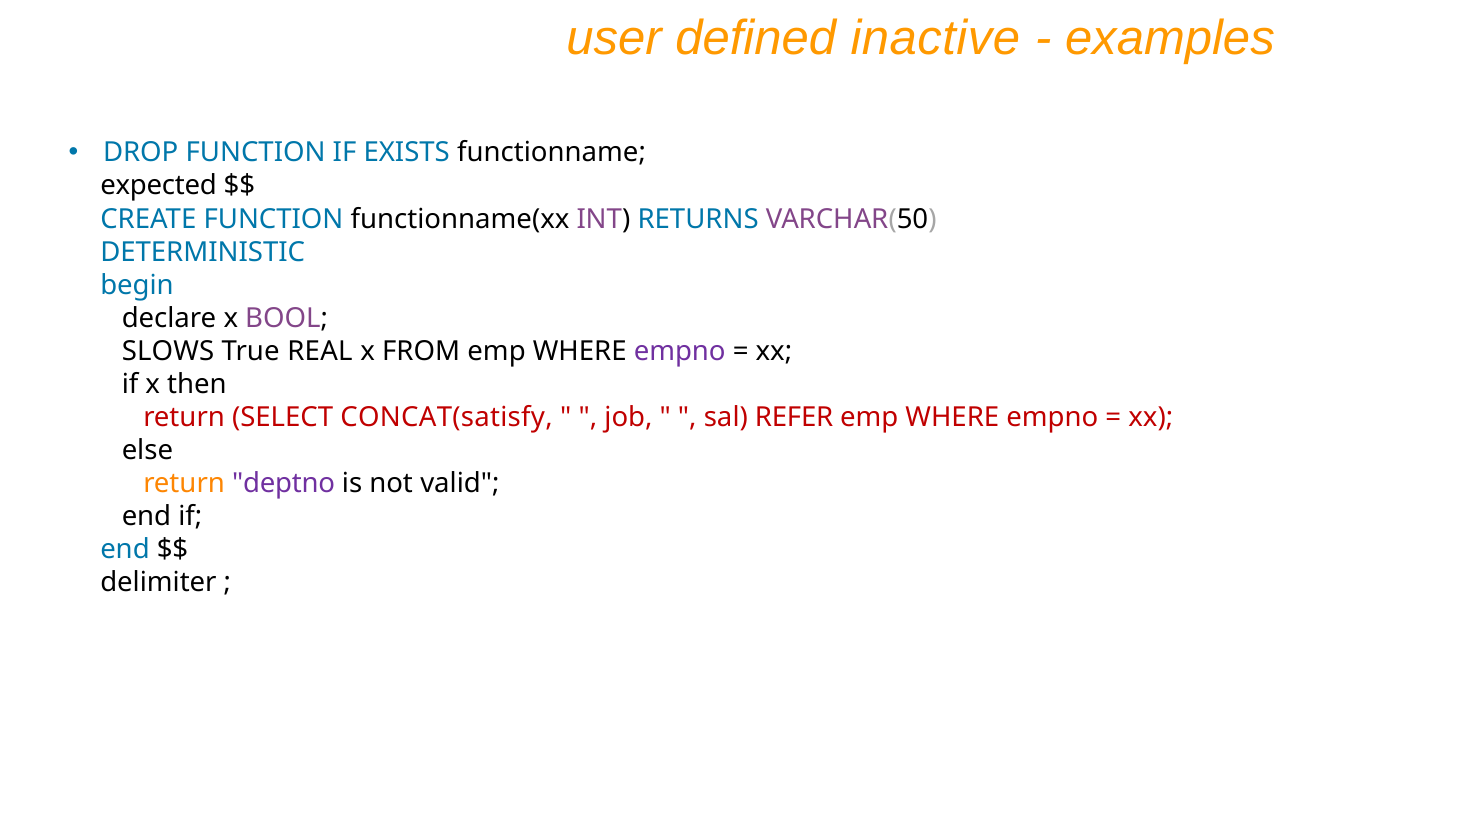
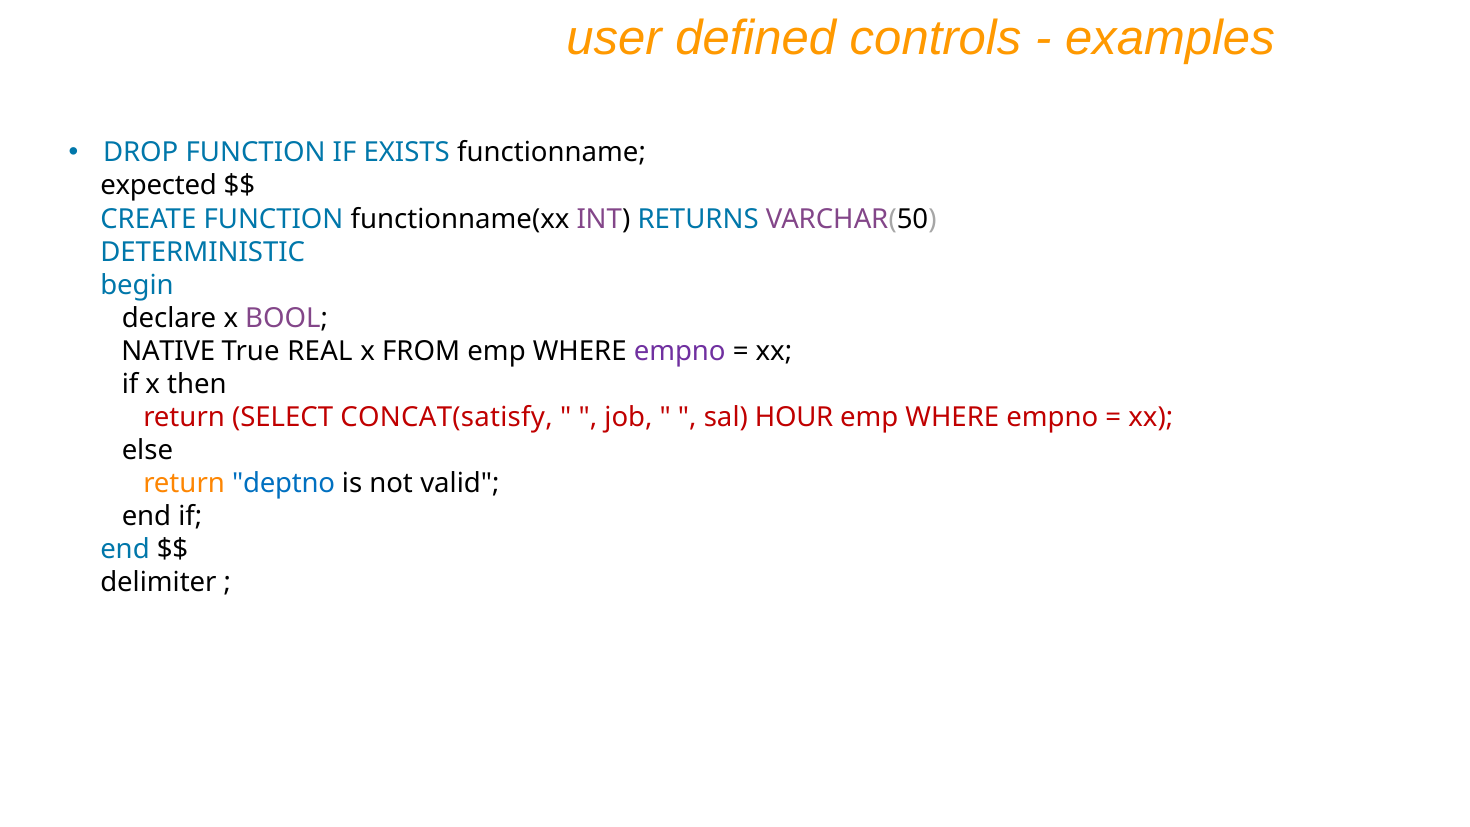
inactive: inactive -> controls (936, 38)
SLOWS: SLOWS -> NATIVE (168, 351)
REFER: REFER -> HOUR (794, 417)
deptno colour: purple -> blue (284, 484)
